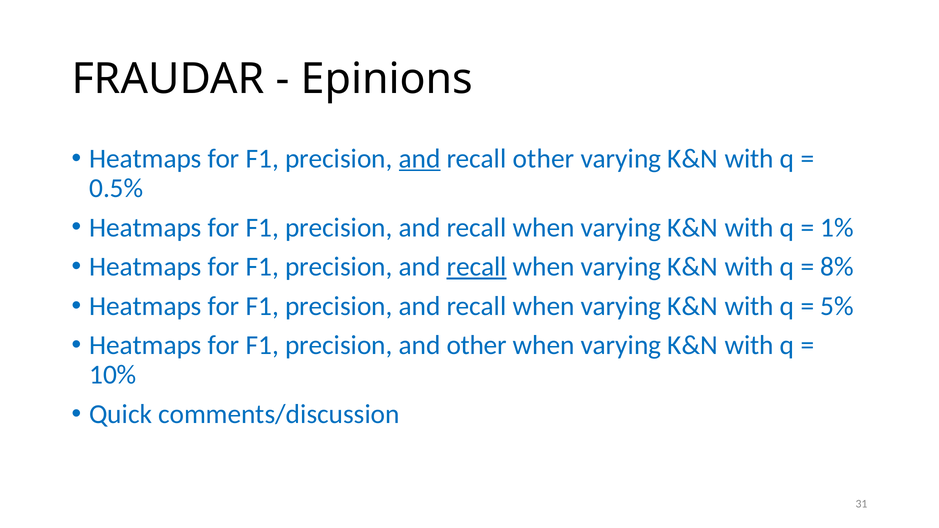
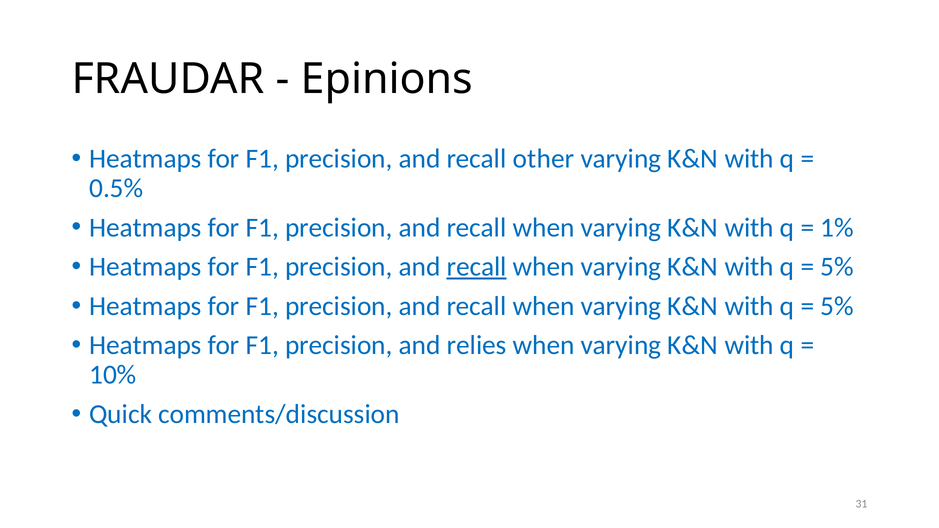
and underline: present -> none (420, 159)
8%: 8% -> 5% (837, 267)
and other: other -> relies (477, 345)
